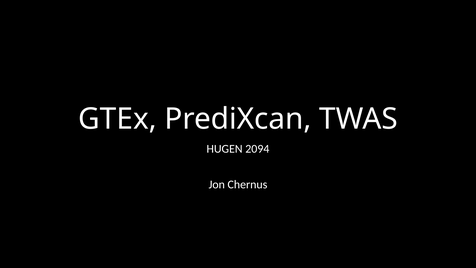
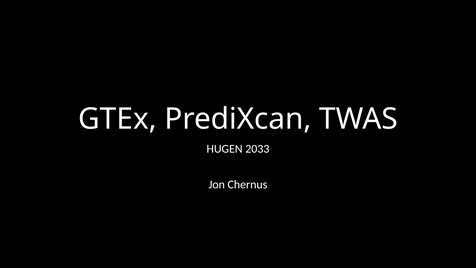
2094: 2094 -> 2033 (257, 149)
